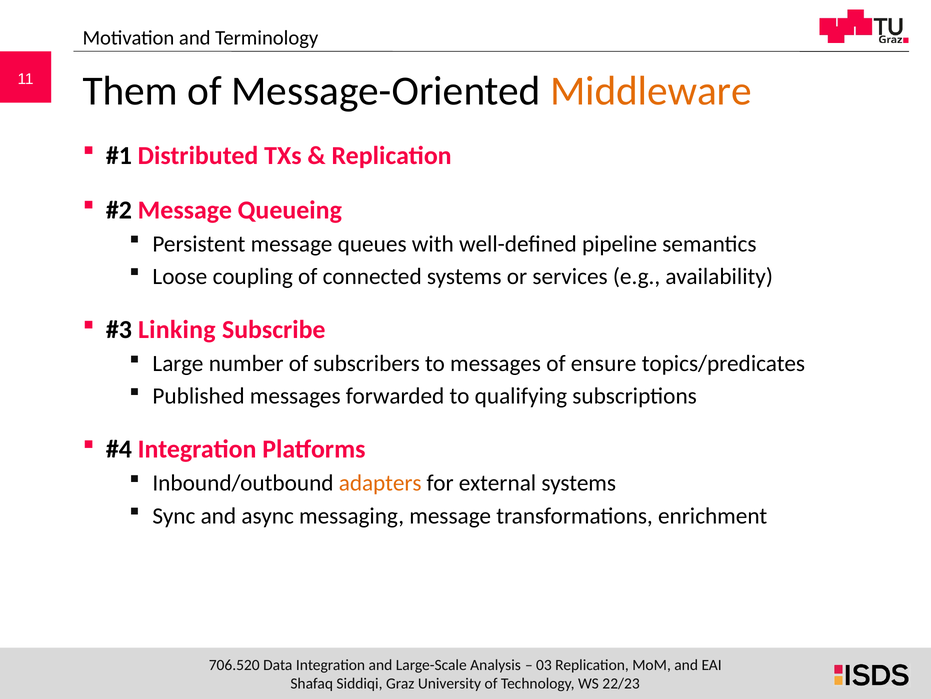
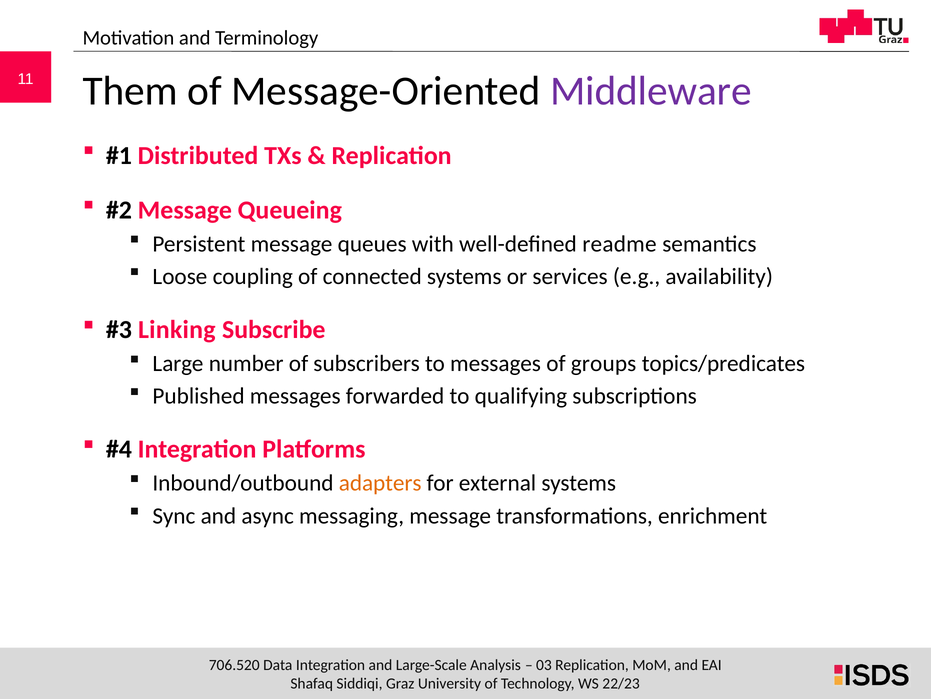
Middleware colour: orange -> purple (651, 91)
pipeline: pipeline -> readme (619, 244)
ensure: ensure -> groups (604, 363)
